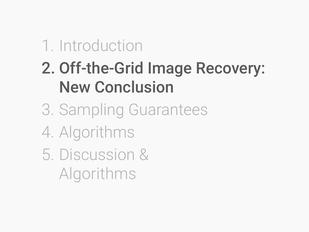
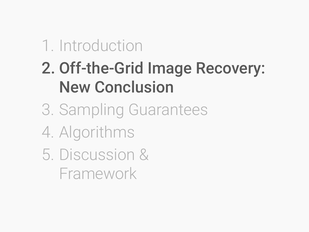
Algorithms: Algorithms -> Framework (98, 174)
